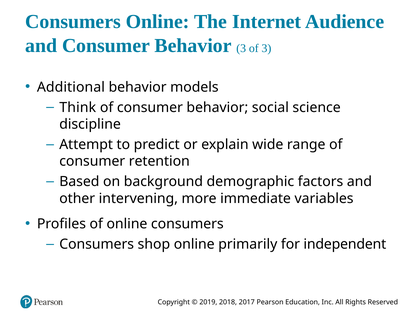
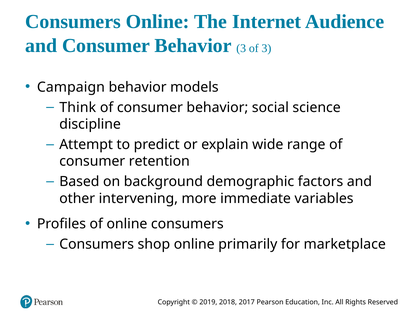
Additional: Additional -> Campaign (71, 87)
independent: independent -> marketplace (345, 244)
